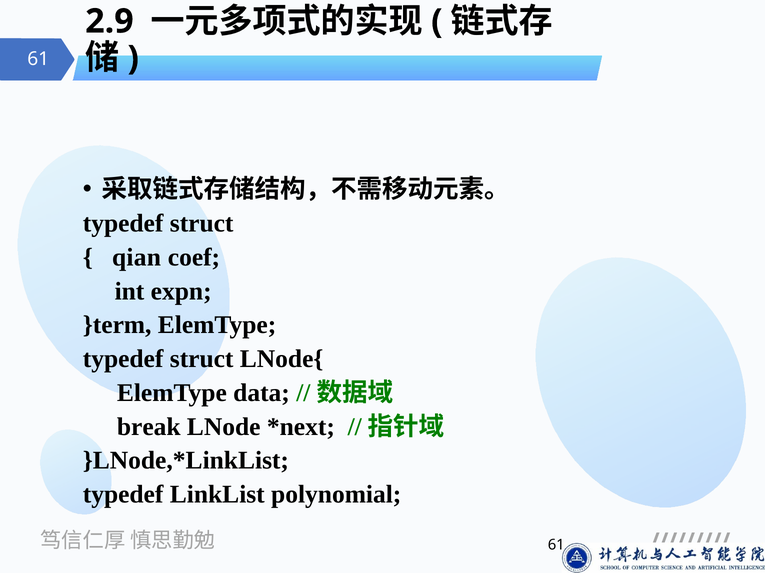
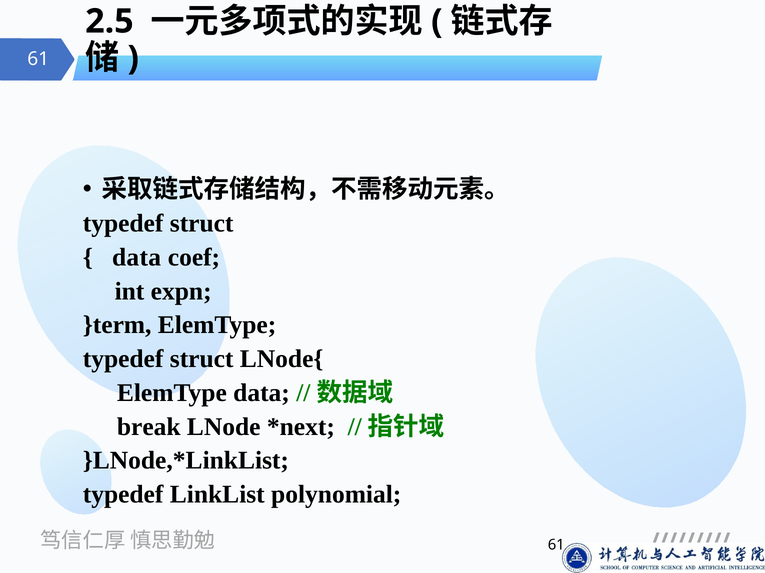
2.9: 2.9 -> 2.5 (109, 21)
qian: qian -> data (137, 258)
